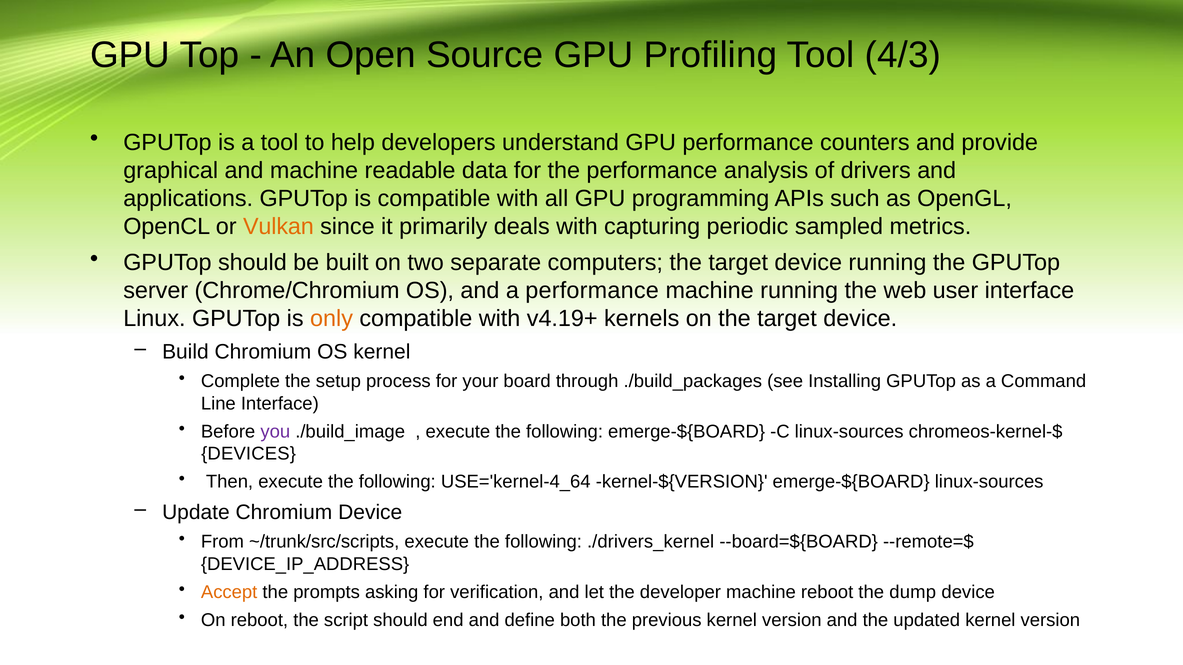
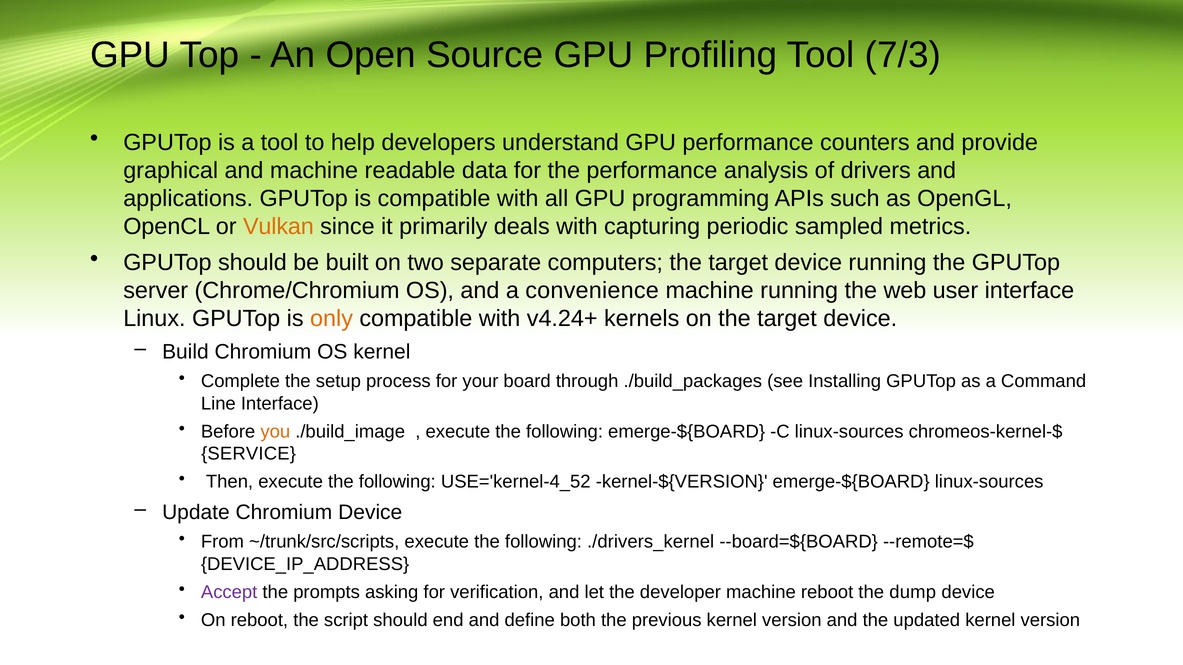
4/3: 4/3 -> 7/3 (903, 55)
a performance: performance -> convenience (592, 291)
v4.19+: v4.19+ -> v4.24+ (562, 319)
you colour: purple -> orange (275, 432)
DEVICES: DEVICES -> SERVICE (249, 454)
USE='kernel-4_64: USE='kernel-4_64 -> USE='kernel-4_52 (516, 482)
Accept colour: orange -> purple (229, 592)
